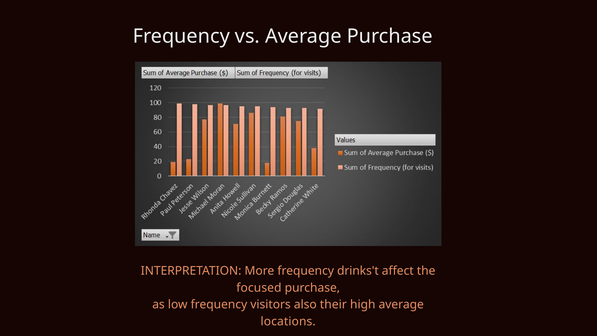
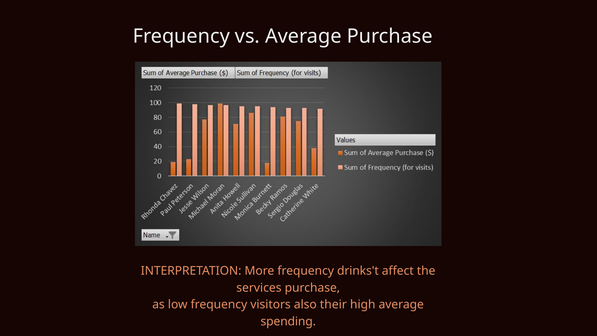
focused: focused -> services (259, 288)
locations: locations -> spending (288, 321)
